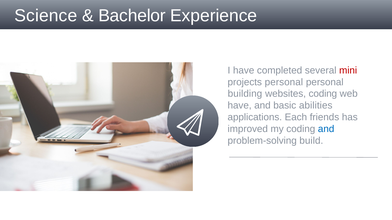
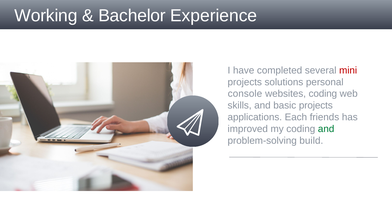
Science: Science -> Working (46, 16)
projects personal: personal -> solutions (284, 82)
building: building -> console (245, 94)
have: have -> skills (240, 106)
basic abilities: abilities -> projects (316, 106)
and colour: blue -> green (326, 129)
